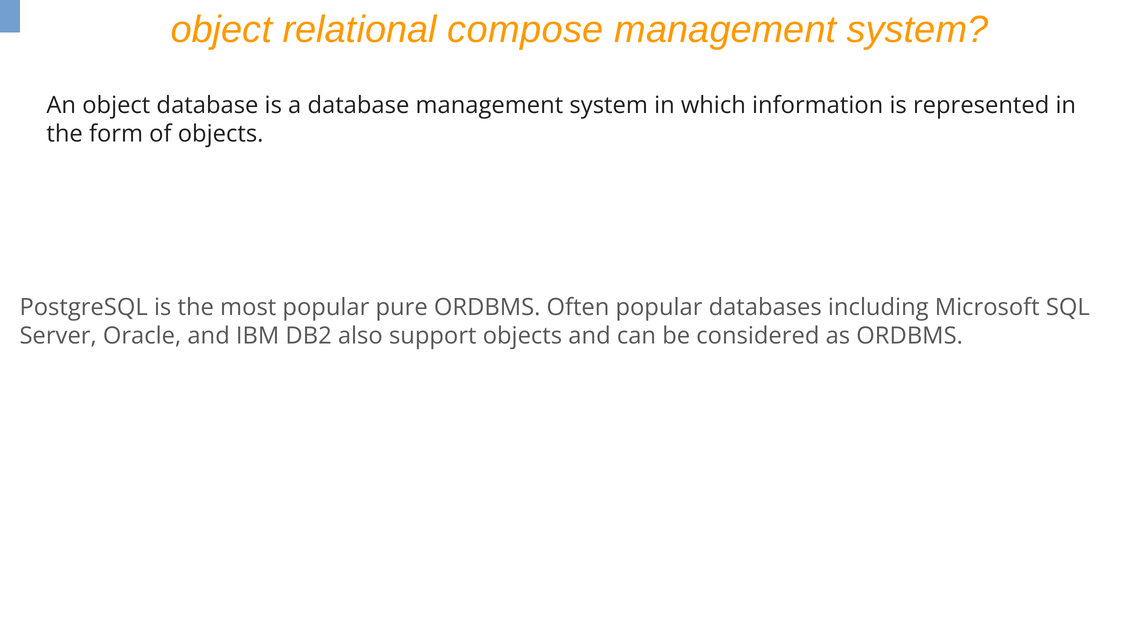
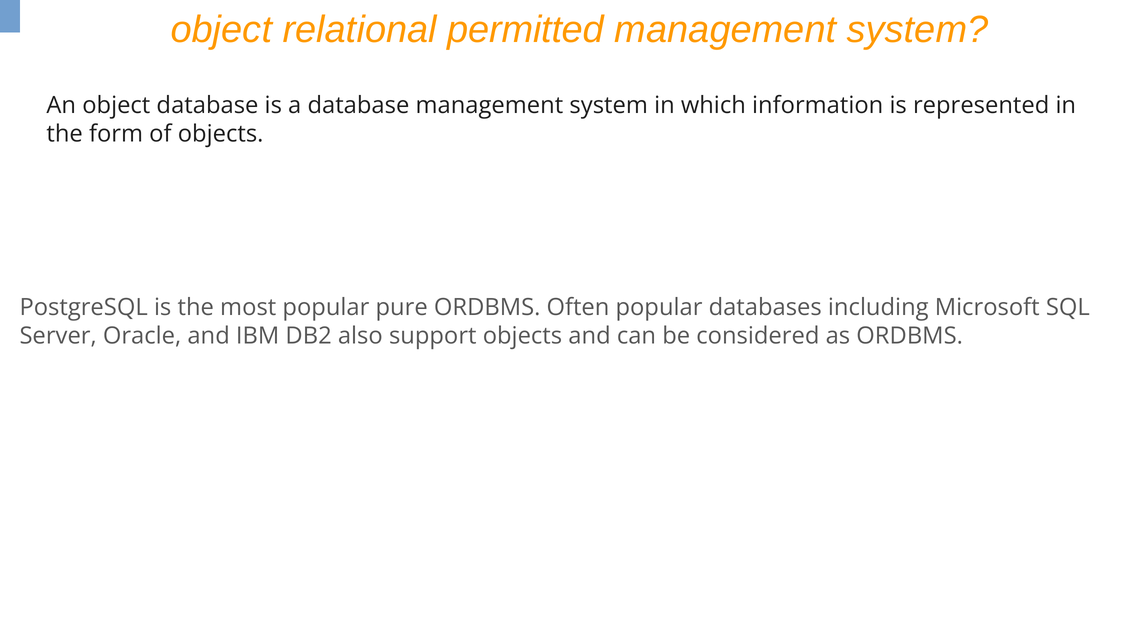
compose: compose -> permitted (526, 30)
